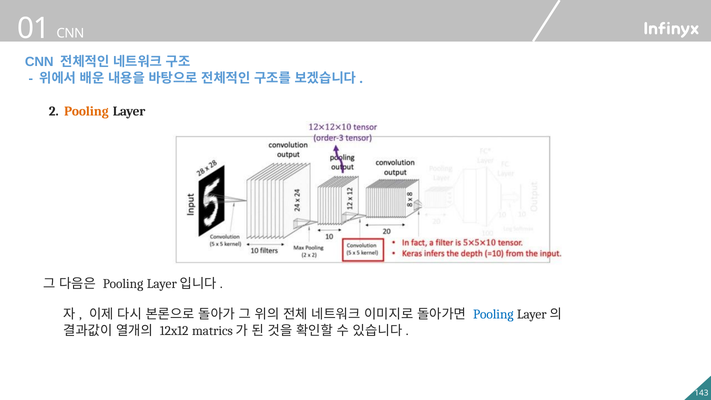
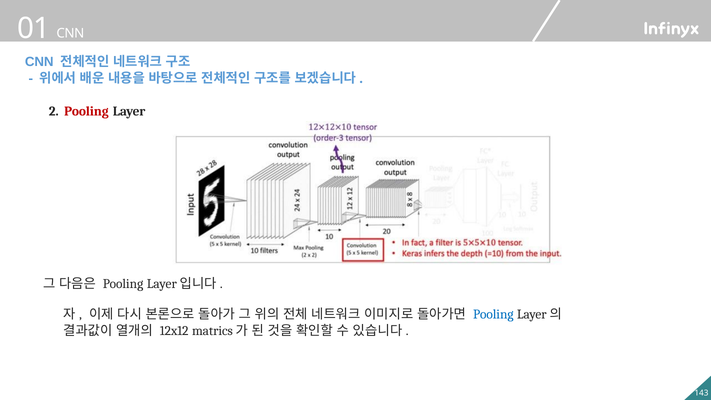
Pooling colour: orange -> red (86, 111)
